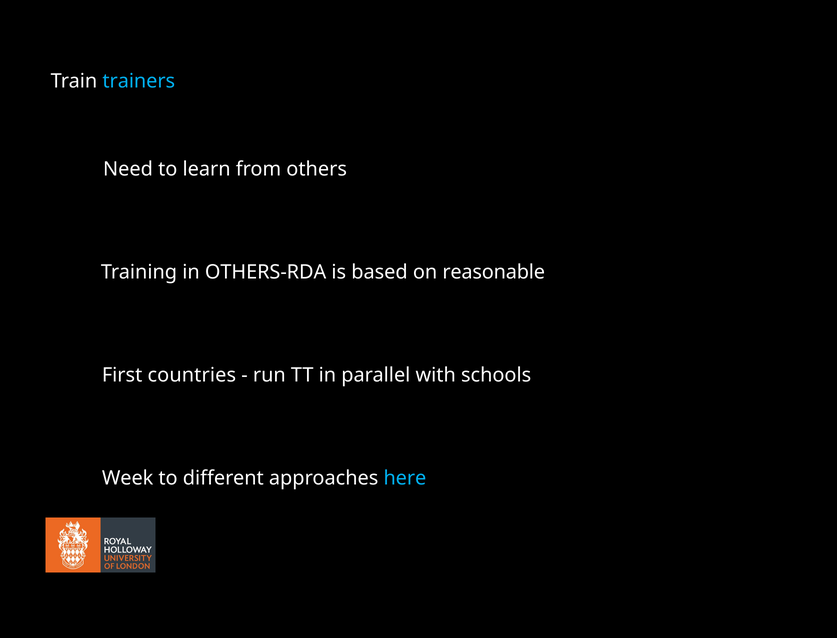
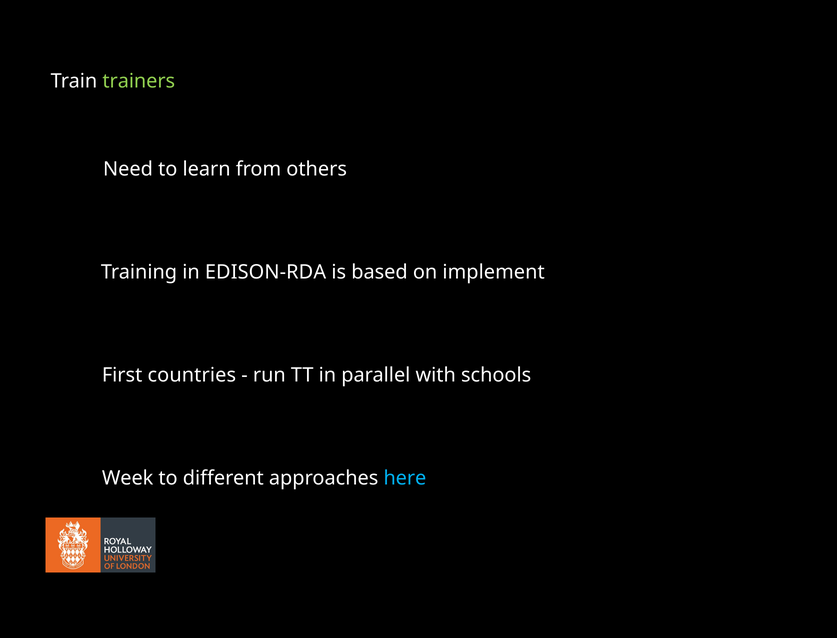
trainers colour: light blue -> light green (139, 81)
OTHERS-RDA: OTHERS-RDA -> EDISON-RDA (266, 272)
reasonable: reasonable -> implement (494, 272)
